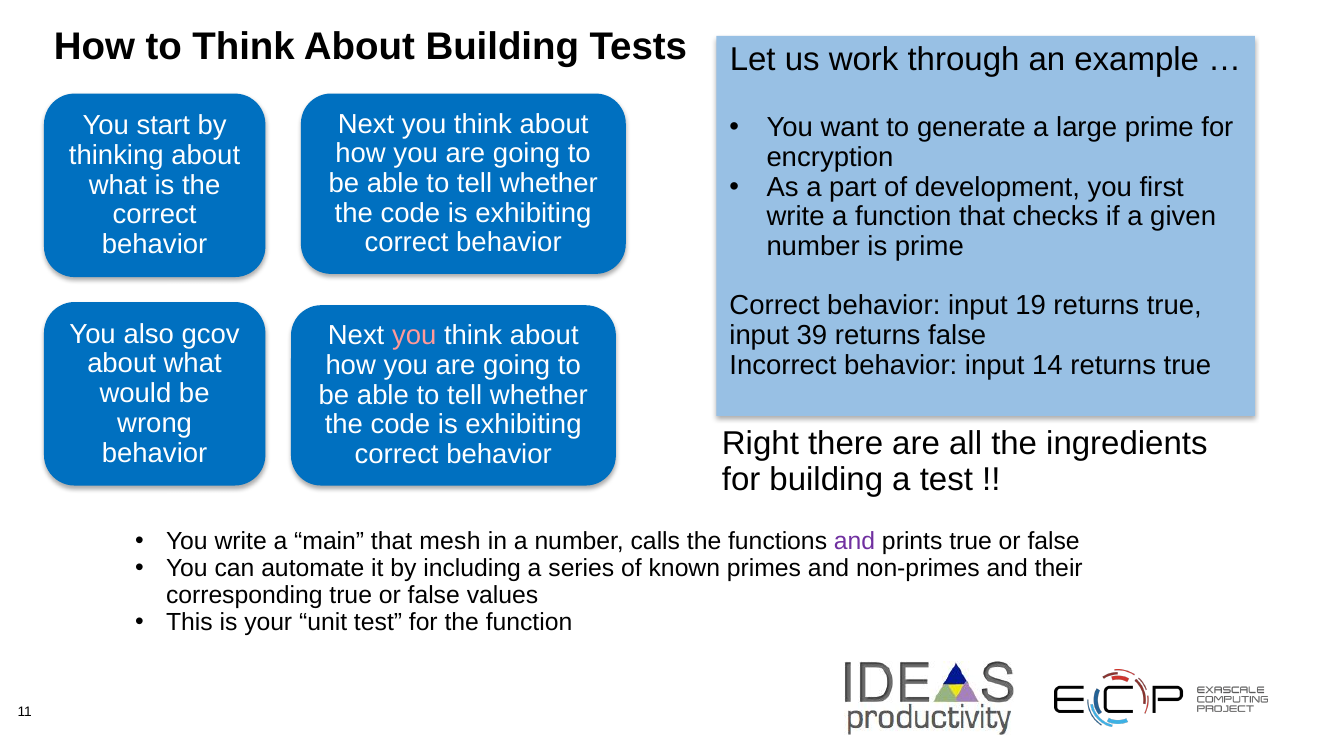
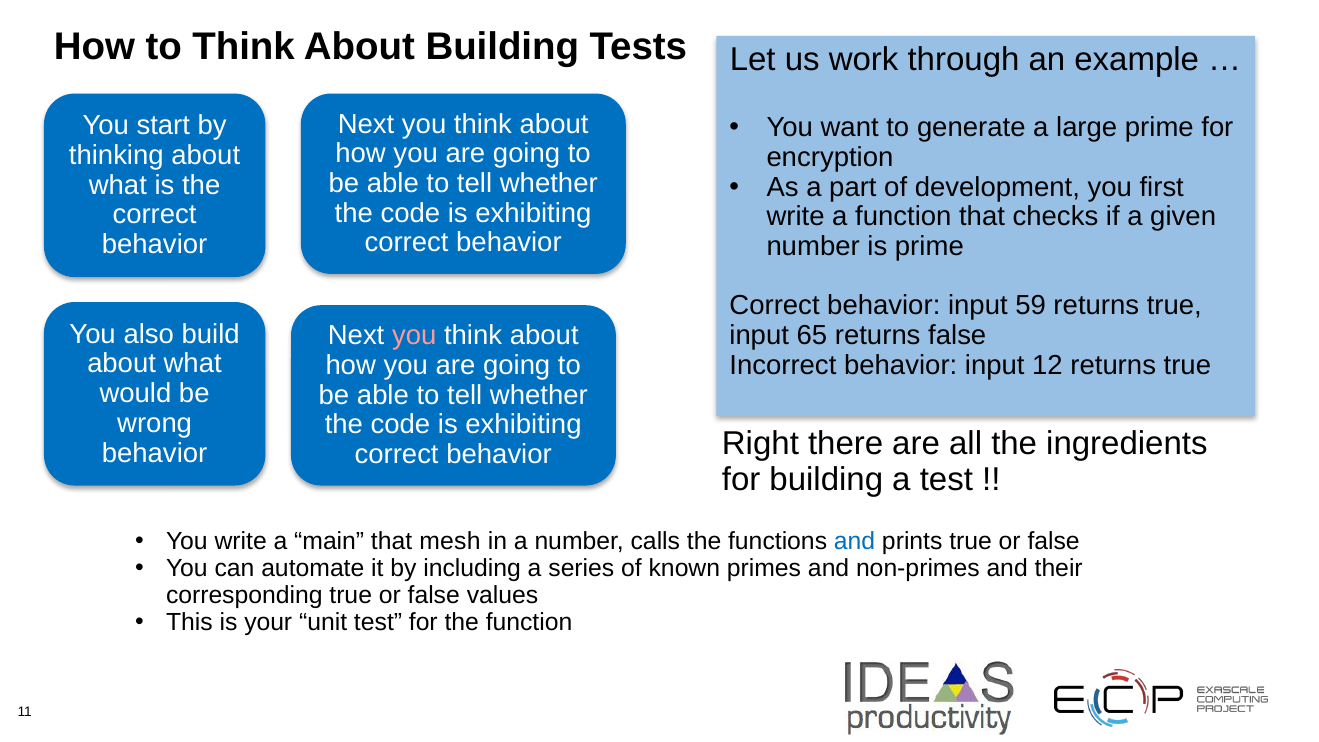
19: 19 -> 59 (1031, 306)
gcov: gcov -> build (211, 334)
39: 39 -> 65 (812, 336)
14: 14 -> 12 (1047, 365)
and colour: purple -> blue (855, 542)
